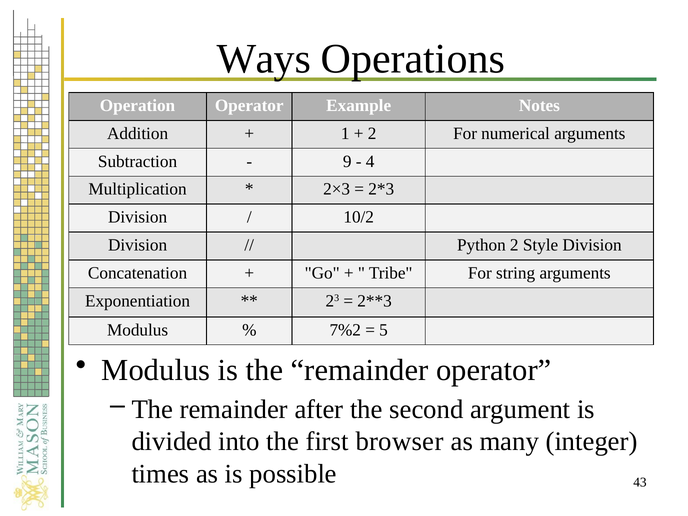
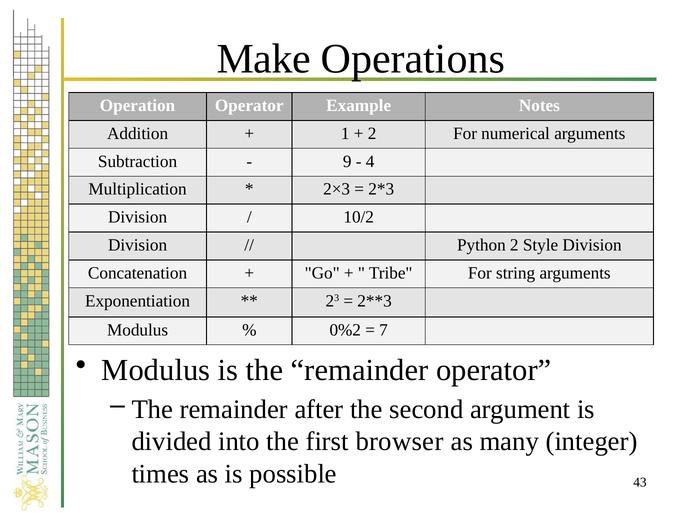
Ways: Ways -> Make (264, 59)
7%2: 7%2 -> 0%2 (345, 330)
5: 5 -> 7 (384, 330)
